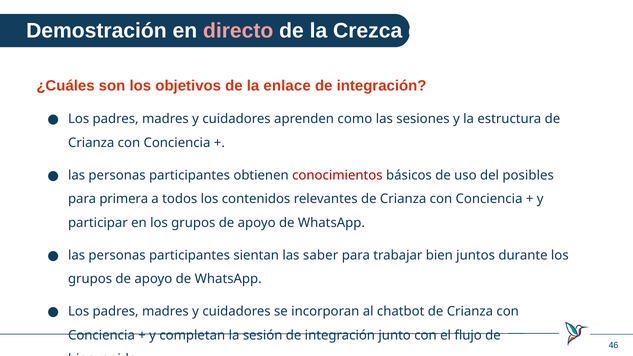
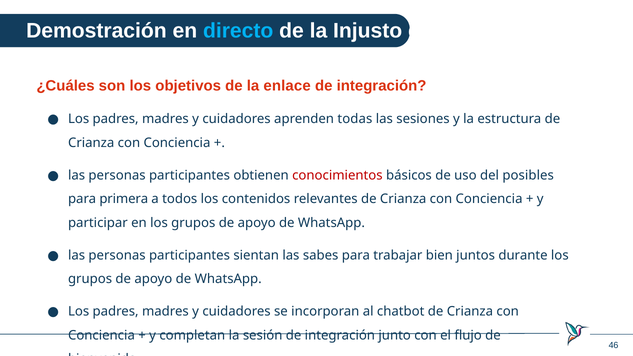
directo colour: pink -> light blue (238, 31)
Crezca: Crezca -> Injusto (368, 31)
como: como -> todas (355, 119)
saber: saber -> sabes (321, 255)
